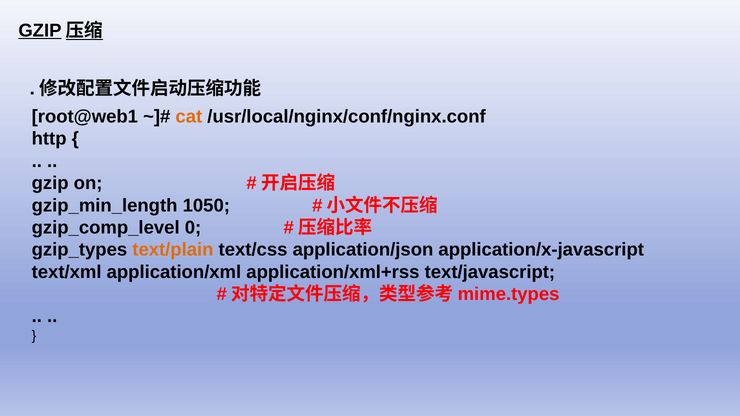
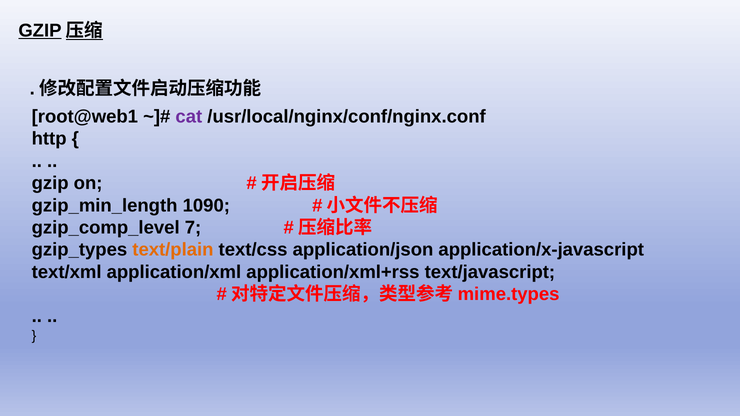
cat colour: orange -> purple (189, 117)
1050: 1050 -> 1090 (206, 206)
0: 0 -> 7 (193, 228)
